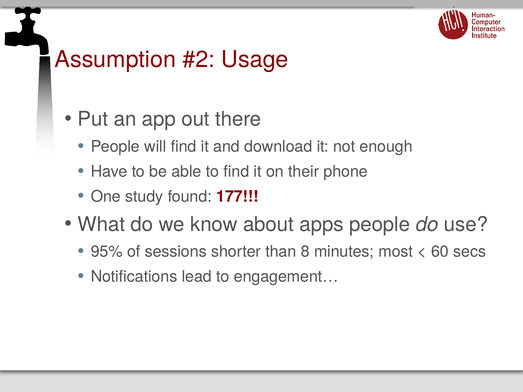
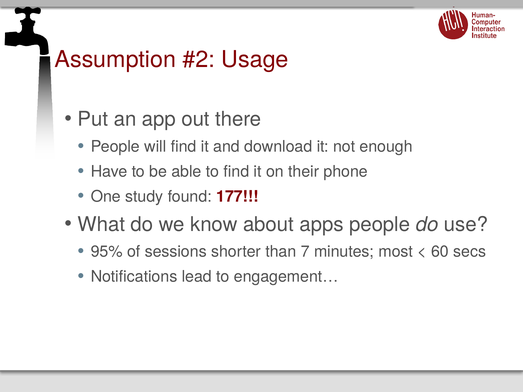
8: 8 -> 7 (305, 252)
